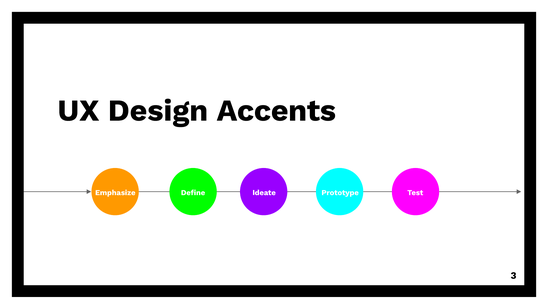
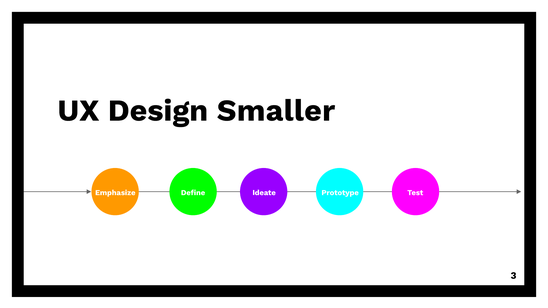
Accents: Accents -> Smaller (276, 111)
